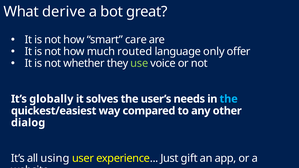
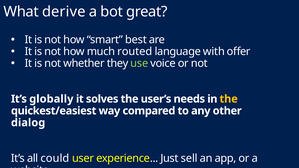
care: care -> best (136, 40)
only: only -> with (214, 52)
the colour: light blue -> yellow (229, 99)
using: using -> could (55, 158)
gift: gift -> sell (189, 158)
